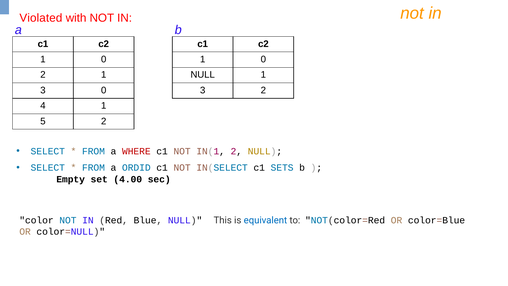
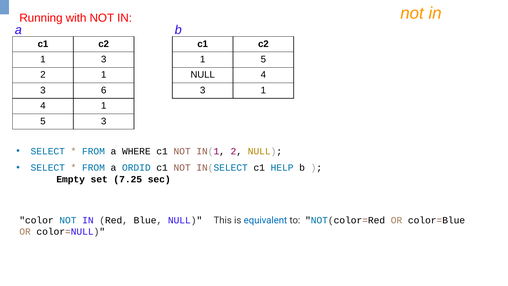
Violated: Violated -> Running (41, 18)
0: 0 -> 3 (104, 59)
0: 0 -> 5 (263, 59)
NULL 1: 1 -> 4 (263, 75)
3 0: 0 -> 6 (104, 90)
3 2: 2 -> 1 (263, 90)
5 2: 2 -> 3 (104, 121)
WHERE colour: red -> black (136, 151)
SETS: SETS -> HELP (282, 168)
4.00: 4.00 -> 7.25 (128, 179)
